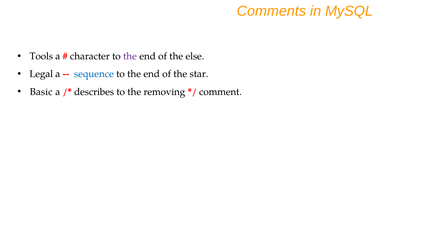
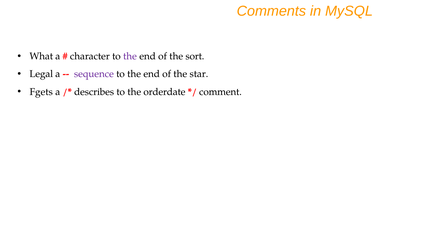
Tools: Tools -> What (41, 56)
else: else -> sort (195, 56)
sequence colour: blue -> purple (94, 74)
Basic: Basic -> Fgets (41, 92)
removing: removing -> orderdate (164, 92)
